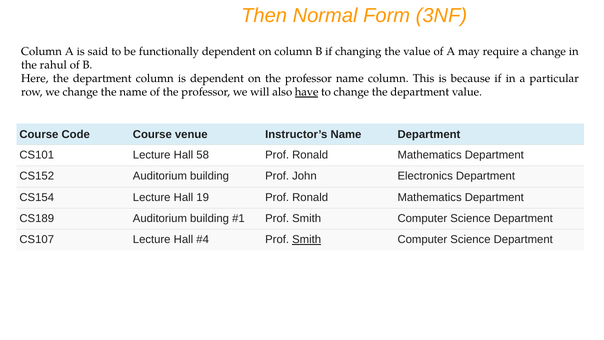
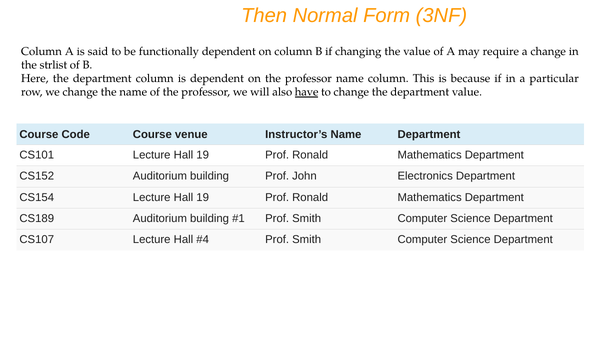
rahul: rahul -> strlist (53, 65)
CS101 Lecture Hall 58: 58 -> 19 (203, 155)
Smith underline: present -> none (307, 239)
